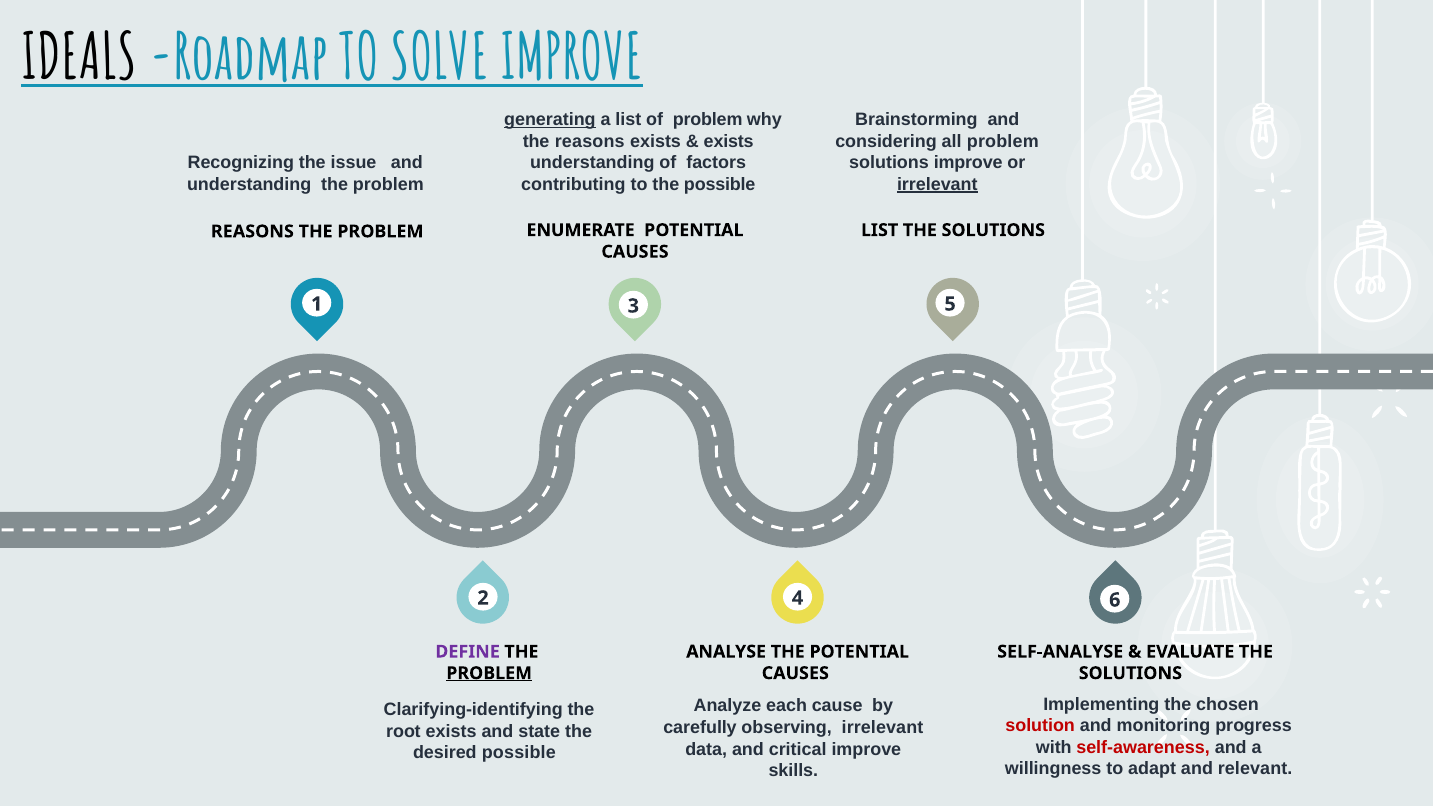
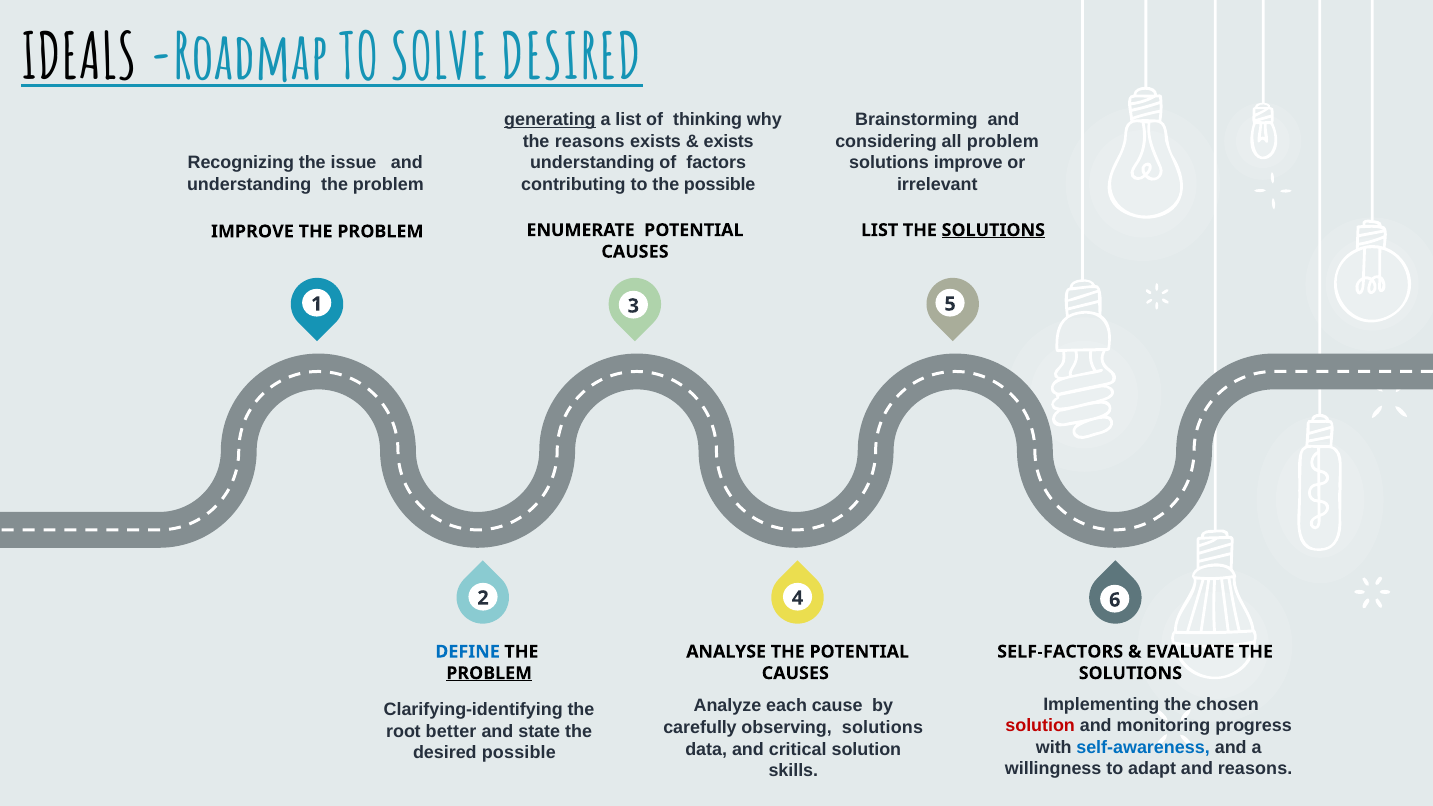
SOLVE IMPROVE: IMPROVE -> DESIRED (571, 58)
of problem: problem -> thinking (708, 120)
irrelevant underline: present -> none (937, 184)
SOLUTIONS underline: none -> present (993, 230)
REASONS: REASONS -> IMPROVE (252, 231)
DEFINE colour: purple -> blue (468, 652)
SELF-ANALYSE: SELF-ANALYSE -> SELF-FACTORS (1060, 652)
observing irrelevant: irrelevant -> solutions (882, 728)
root exists: exists -> better (451, 731)
self-awareness colour: red -> blue (1143, 748)
critical improve: improve -> solution (866, 749)
and relevant: relevant -> reasons (1255, 769)
